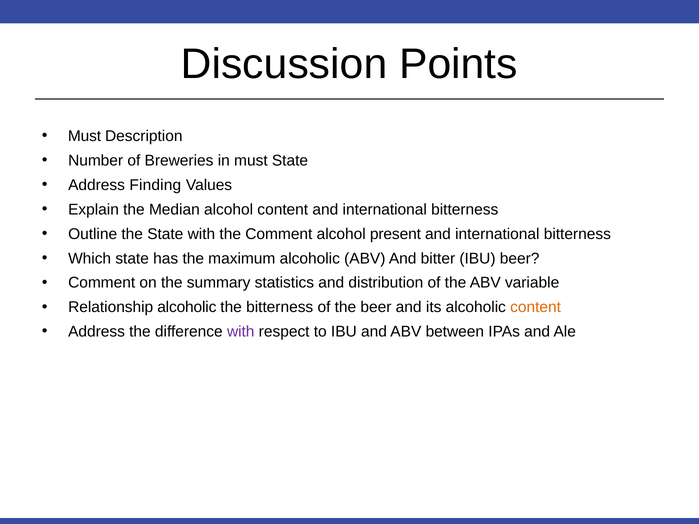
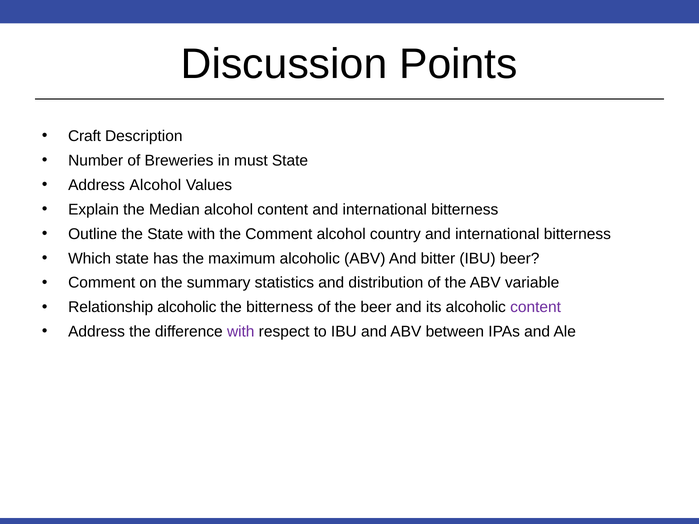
Must: Must -> Craft (85, 136)
Address Finding: Finding -> Alcohol (155, 185)
present: present -> country (395, 234)
content colour: orange -> purple (536, 307)
